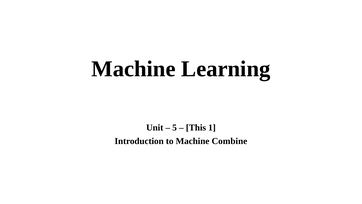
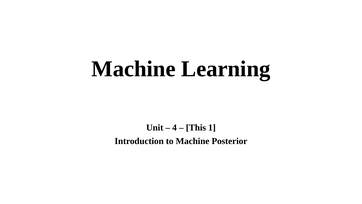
5: 5 -> 4 (175, 127)
Combine: Combine -> Posterior (229, 141)
